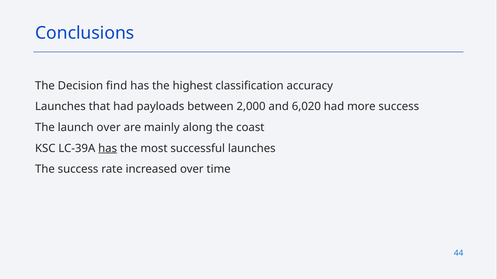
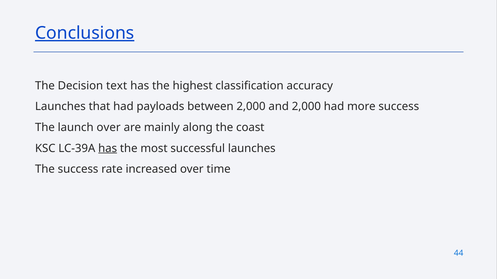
Conclusions underline: none -> present (85, 33)
find: find -> text (117, 86)
and 6,020: 6,020 -> 2,000 (306, 107)
